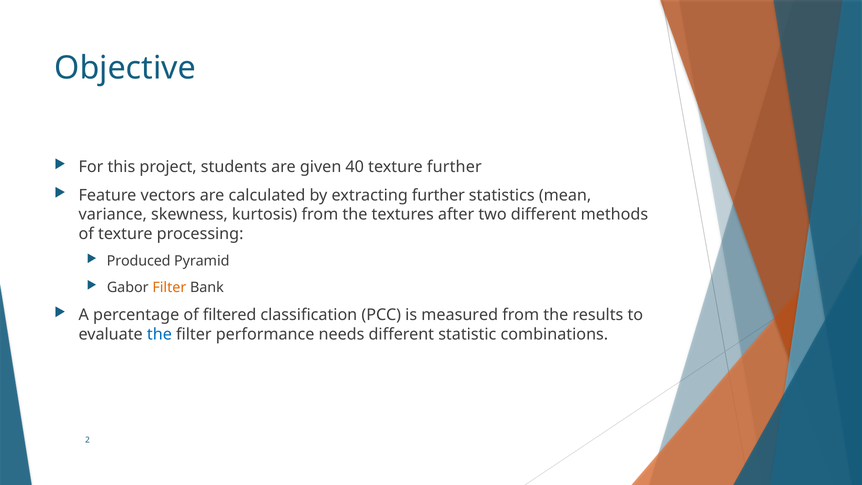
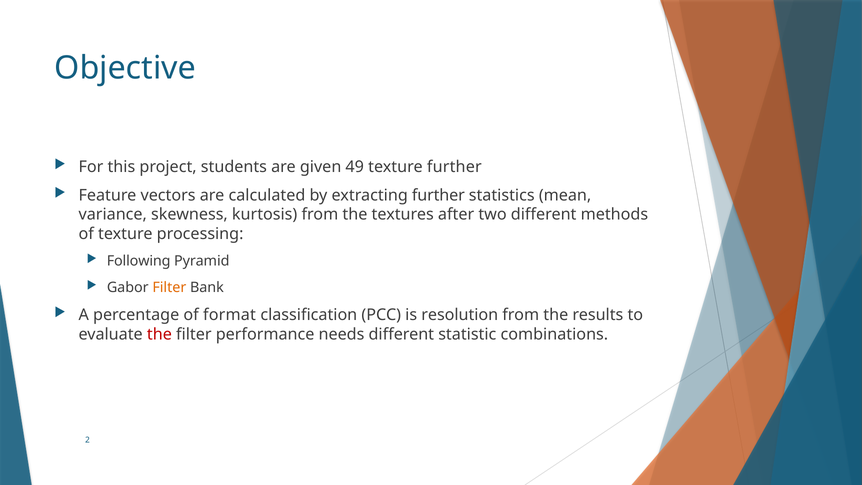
40: 40 -> 49 (355, 167)
Produced: Produced -> Following (139, 261)
filtered: filtered -> format (229, 315)
measured: measured -> resolution (460, 315)
the colour: blue -> red (159, 334)
